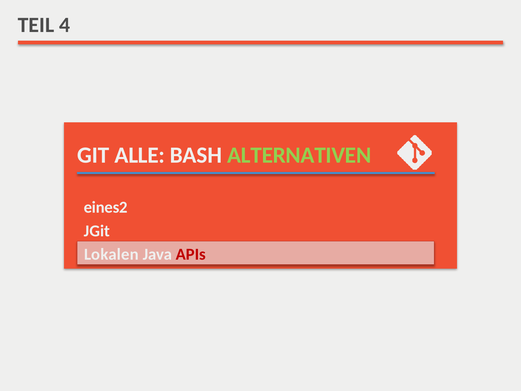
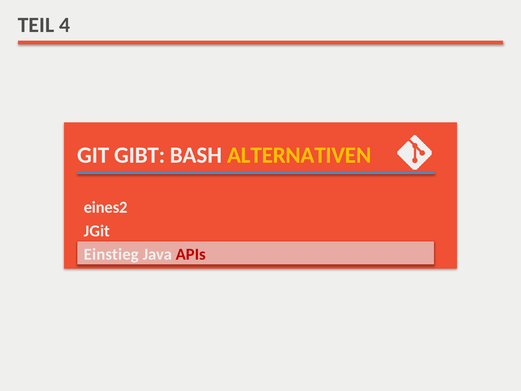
ALLE: ALLE -> GIBT (140, 155)
ALTERNATIVEN colour: light green -> yellow (299, 155)
Lokalen: Lokalen -> Einstieg (111, 254)
